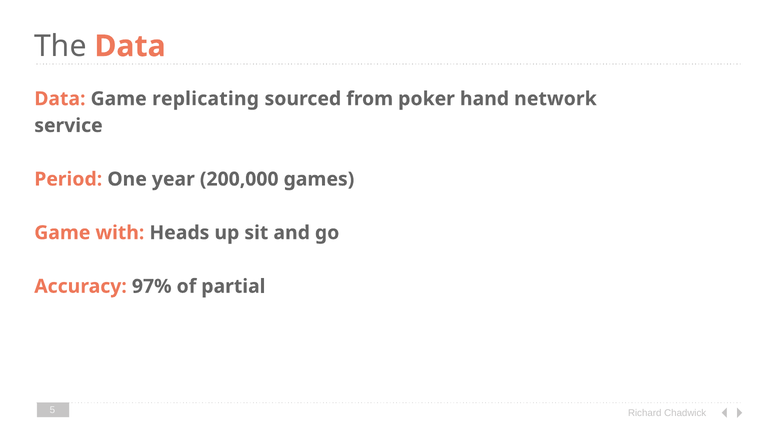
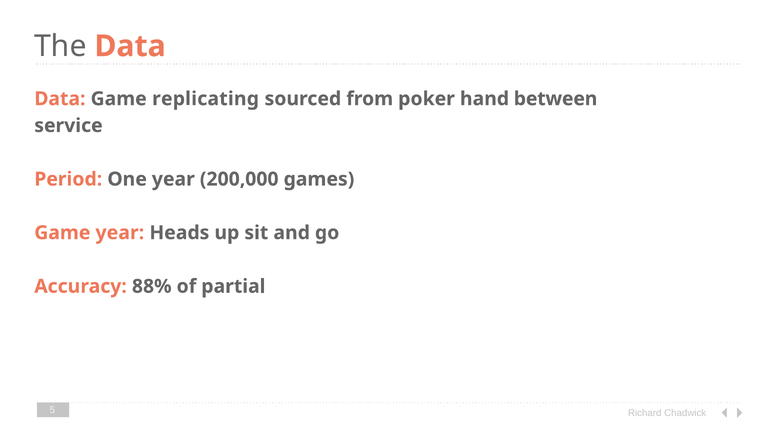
network: network -> between (556, 99)
Game with: with -> year (120, 233)
97%: 97% -> 88% (152, 286)
